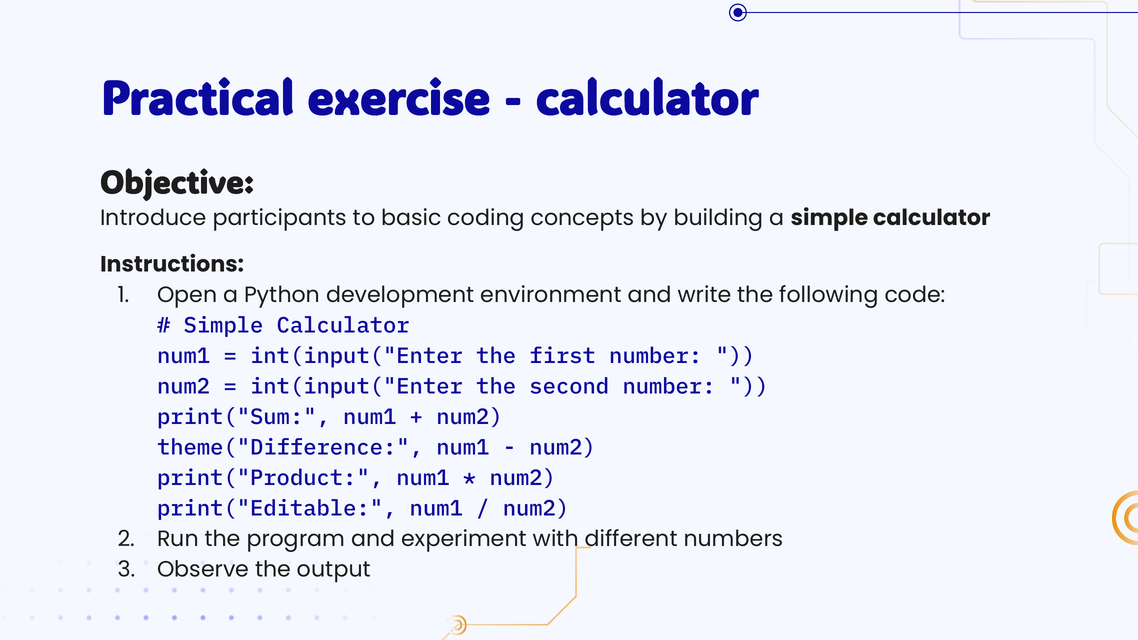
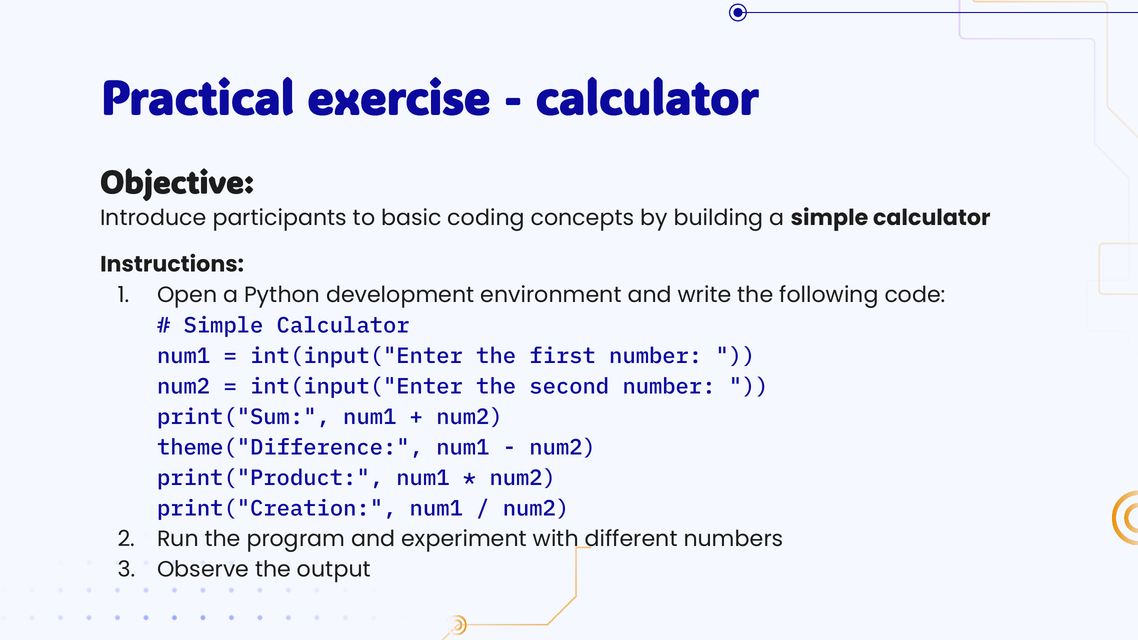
print("Editable: print("Editable -> print("Creation (277, 509)
